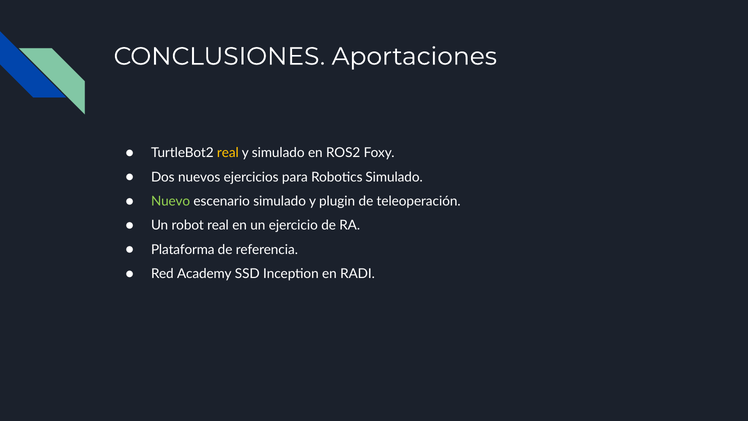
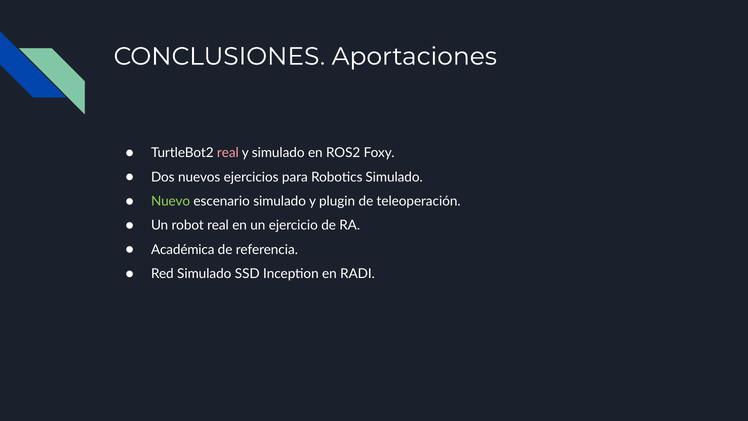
real colour: yellow -> pink (228, 153)
Plataforma: Plataforma -> Académica (183, 250)
Red Academy: Academy -> Simulado (204, 274)
